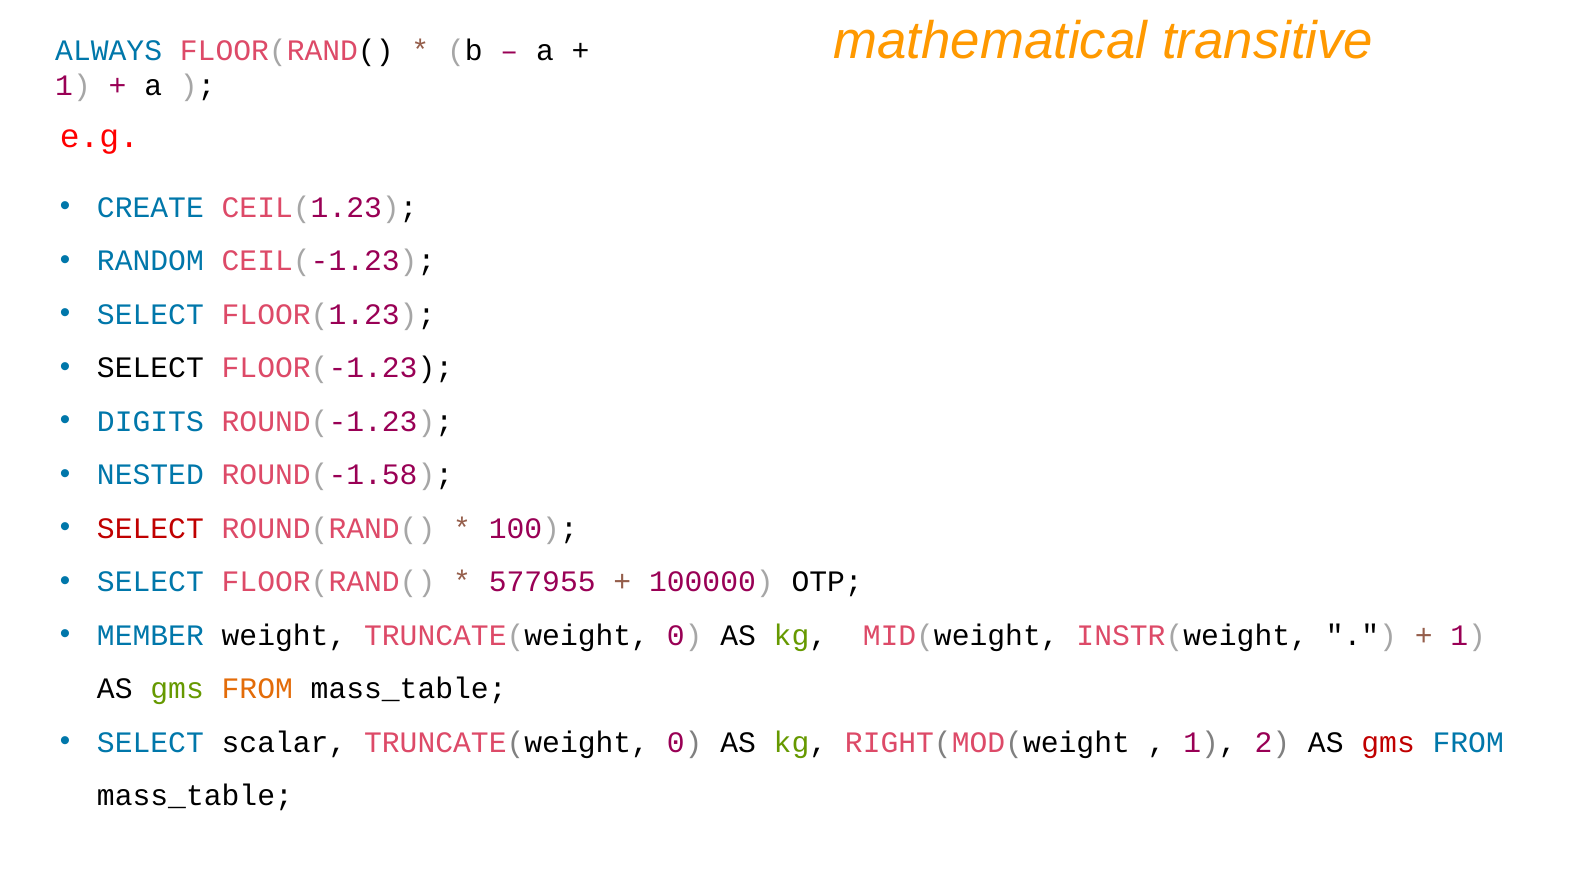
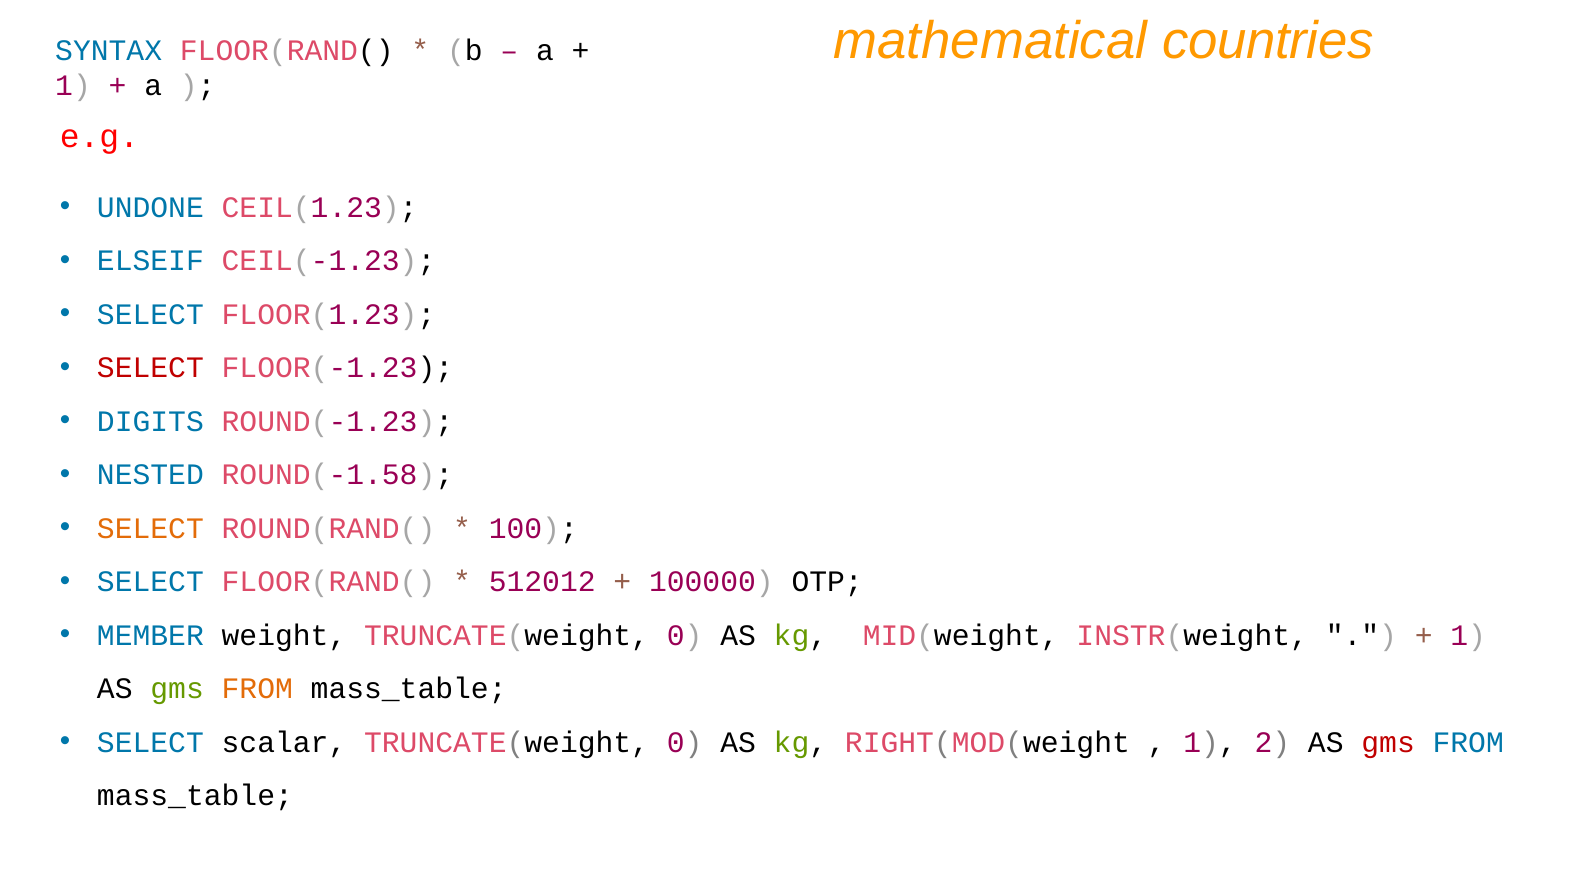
transitive: transitive -> countries (1268, 41)
ALWAYS: ALWAYS -> SYNTAX (109, 50)
CREATE: CREATE -> UNDONE (150, 208)
RANDOM: RANDOM -> ELSEIF (150, 261)
SELECT colour: black -> red (150, 368)
SELECT colour: red -> orange (150, 528)
577955: 577955 -> 512012 (542, 582)
